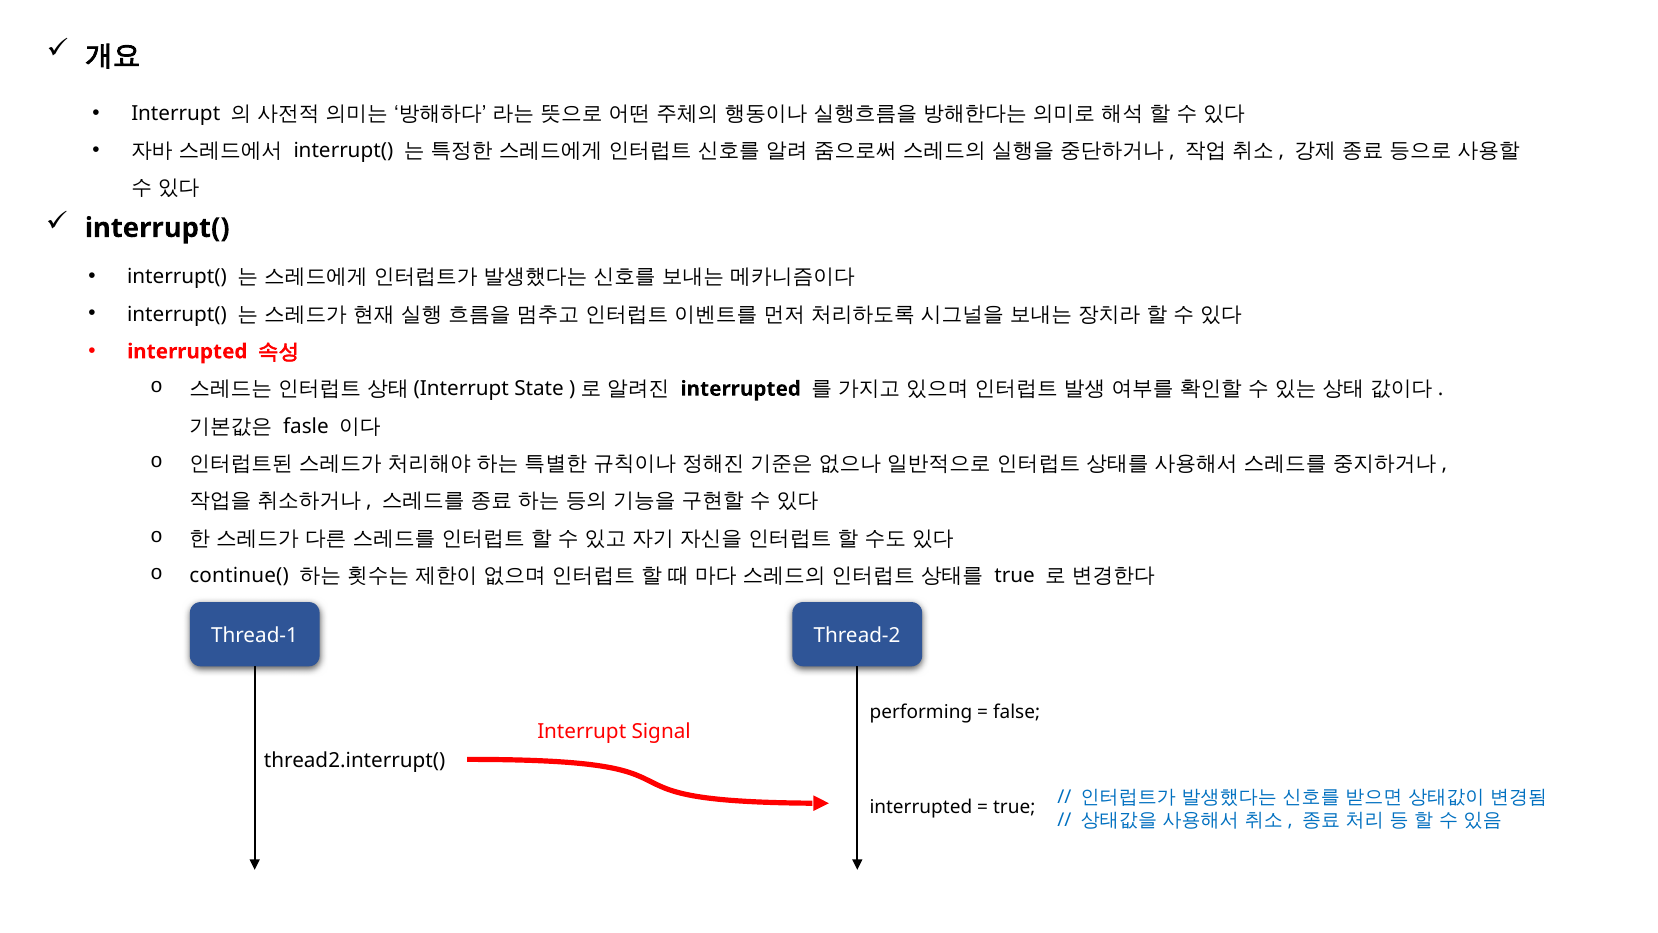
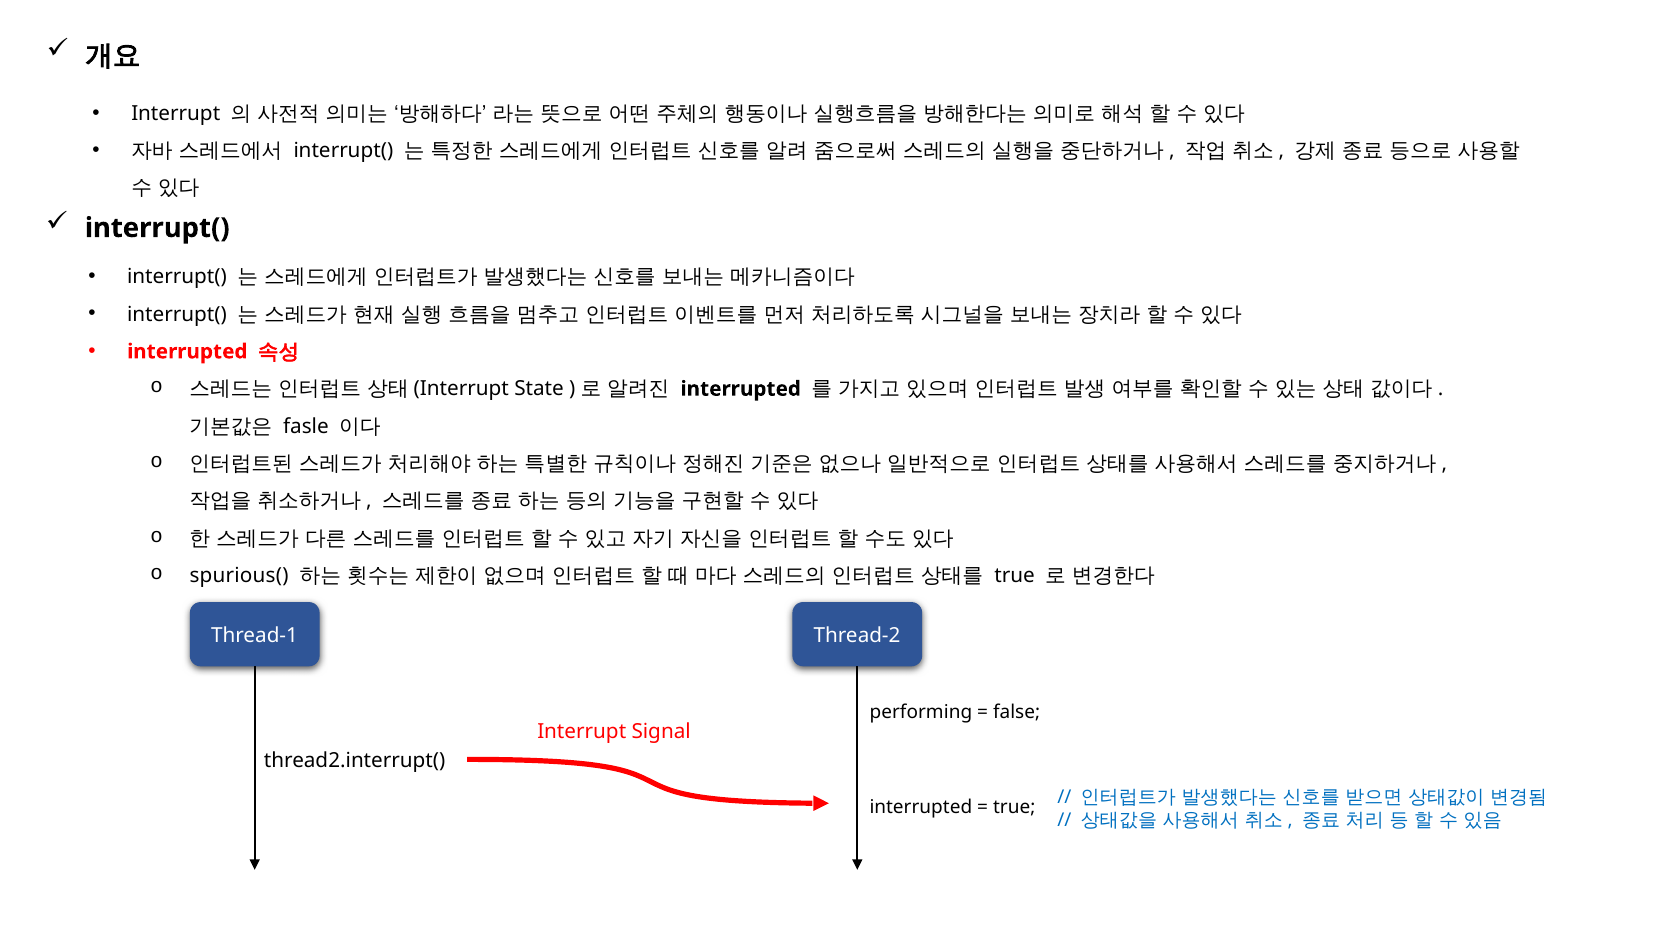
continue(: continue( -> spurious( (239, 575)
